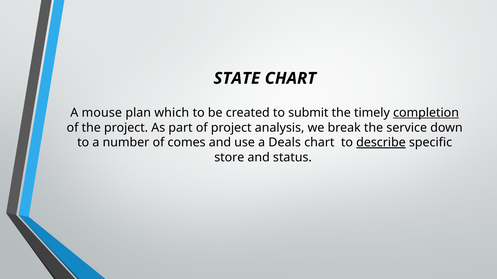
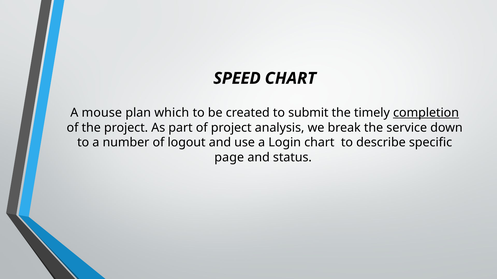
STATE: STATE -> SPEED (237, 78)
comes: comes -> logout (187, 143)
Deals: Deals -> Login (285, 143)
describe underline: present -> none (381, 143)
store: store -> page (229, 158)
